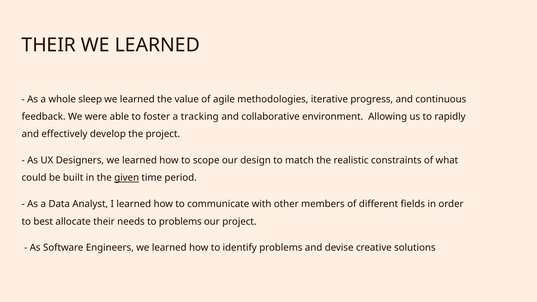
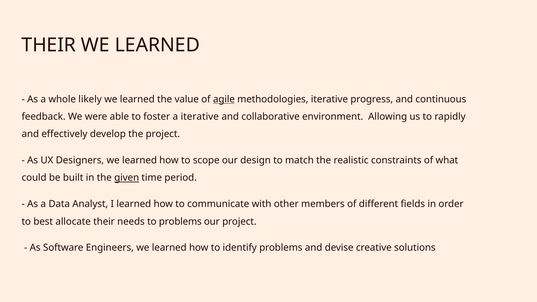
sleep: sleep -> likely (90, 99)
agile underline: none -> present (224, 99)
a tracking: tracking -> iterative (200, 117)
